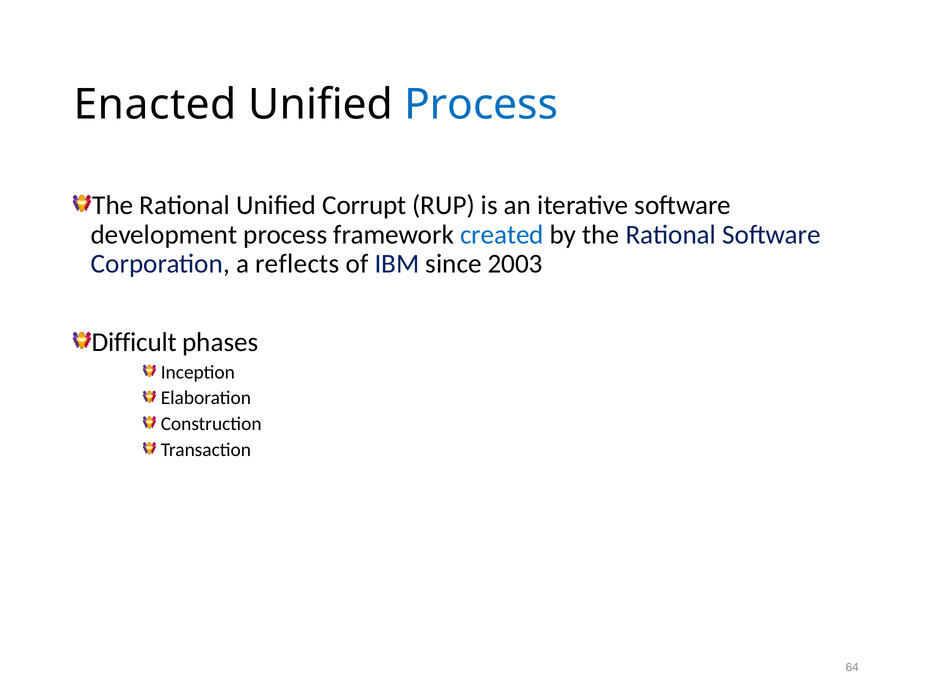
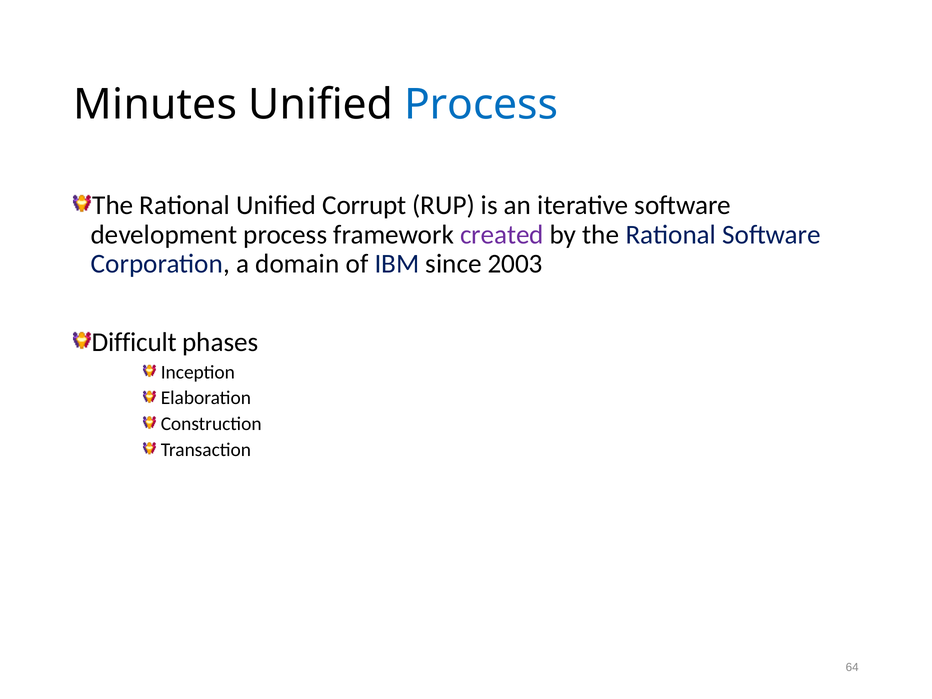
Enacted: Enacted -> Minutes (155, 104)
created colour: blue -> purple (502, 235)
reflects: reflects -> domain (297, 264)
